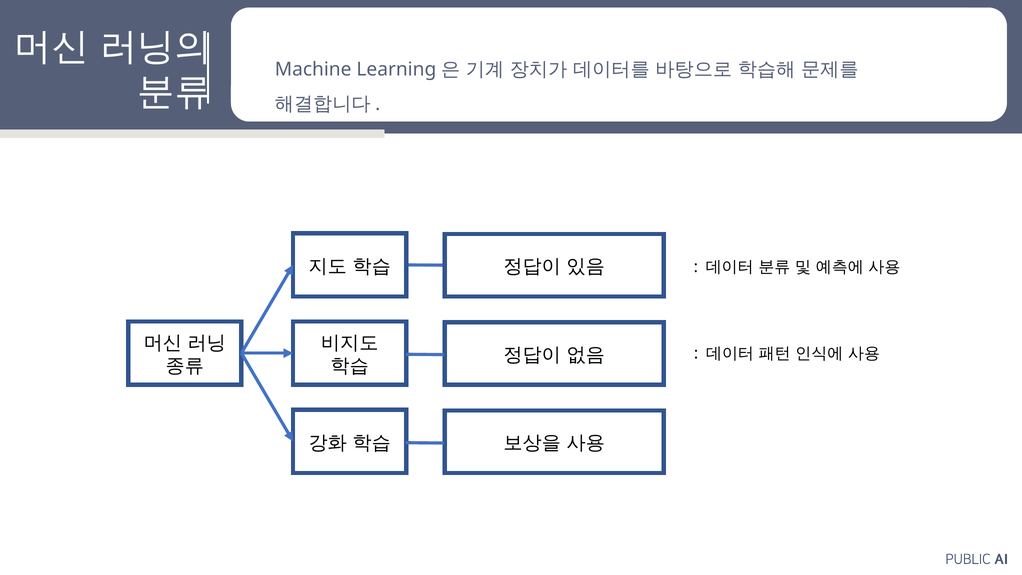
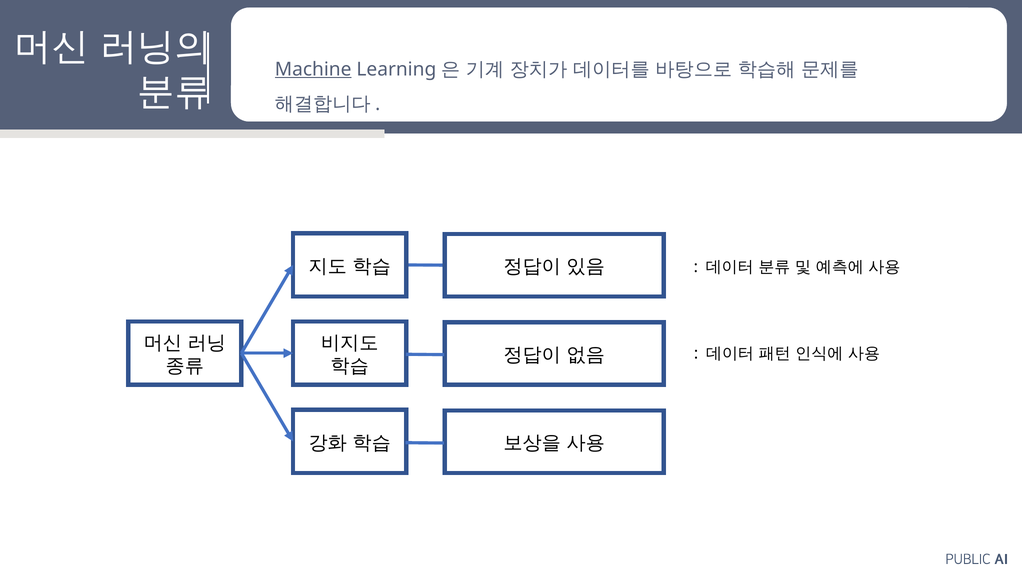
Machine underline: none -> present (313, 69)
